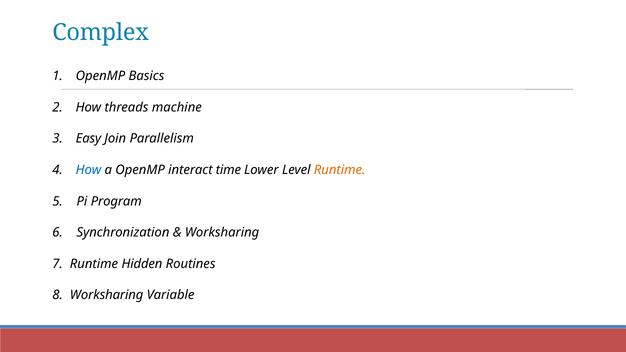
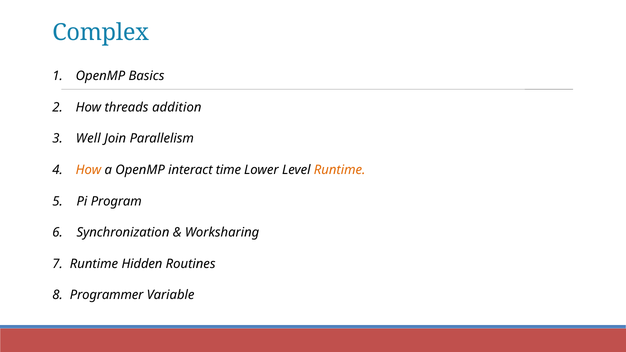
machine: machine -> addition (177, 107)
Easy: Easy -> Well (88, 139)
How colour: blue -> orange (88, 170)
Worksharing: Worksharing -> Programmer (107, 295)
